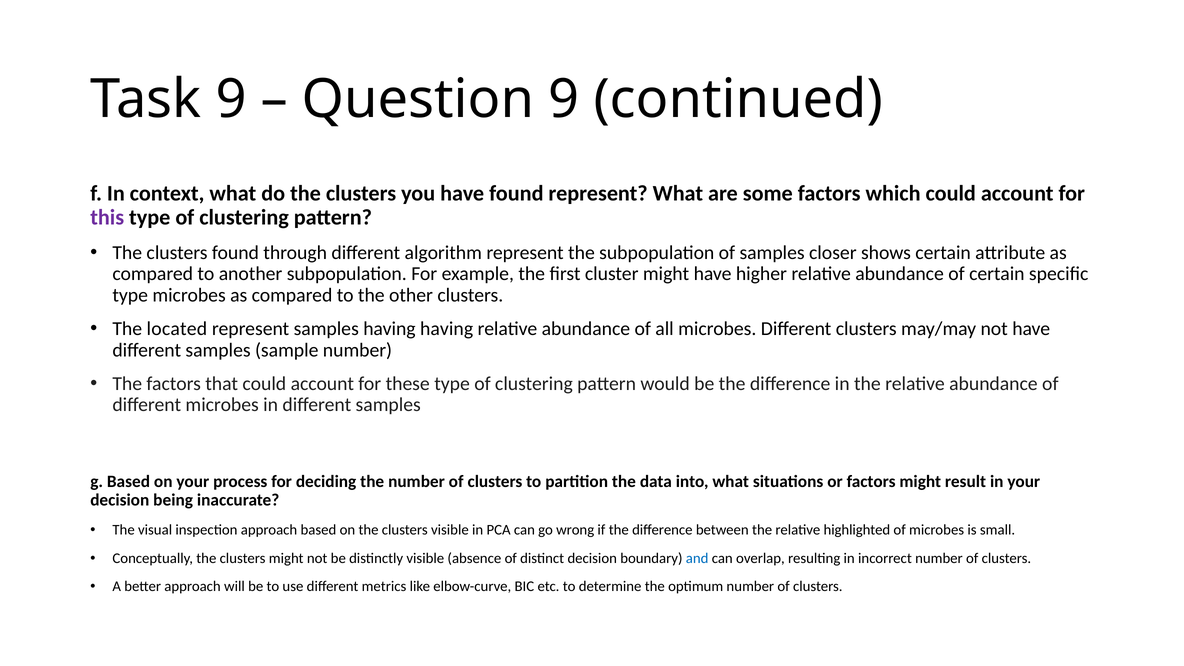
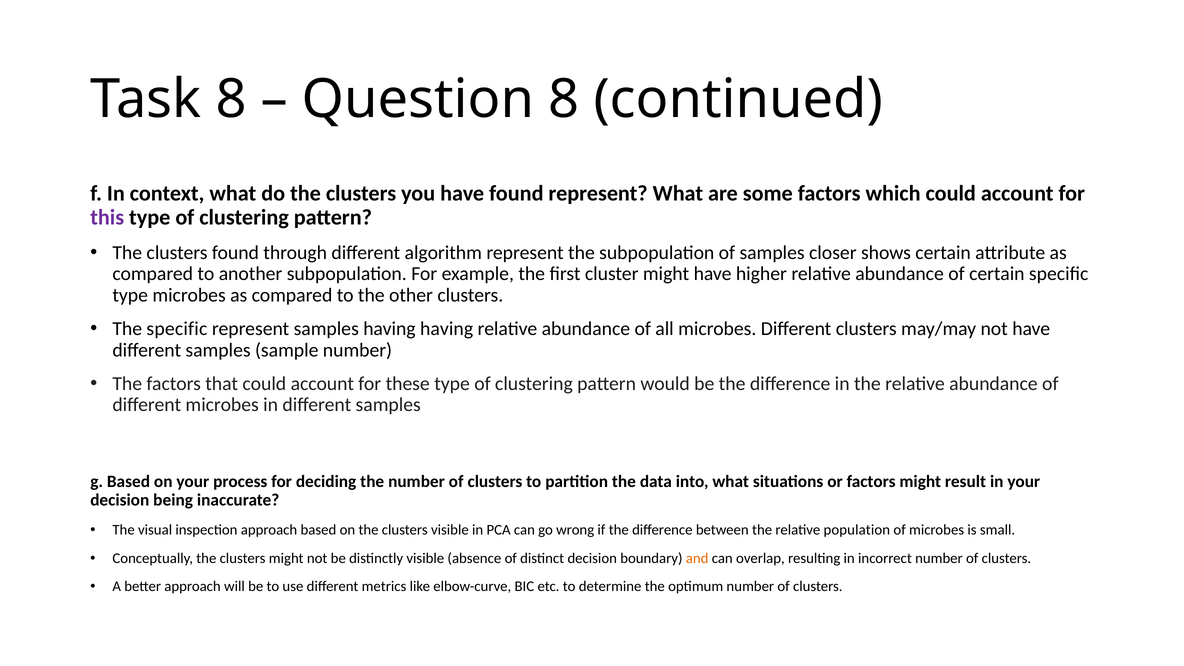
Task 9: 9 -> 8 (231, 99)
Question 9: 9 -> 8 (564, 99)
The located: located -> specific (177, 329)
highlighted: highlighted -> population (857, 530)
and colour: blue -> orange (697, 558)
